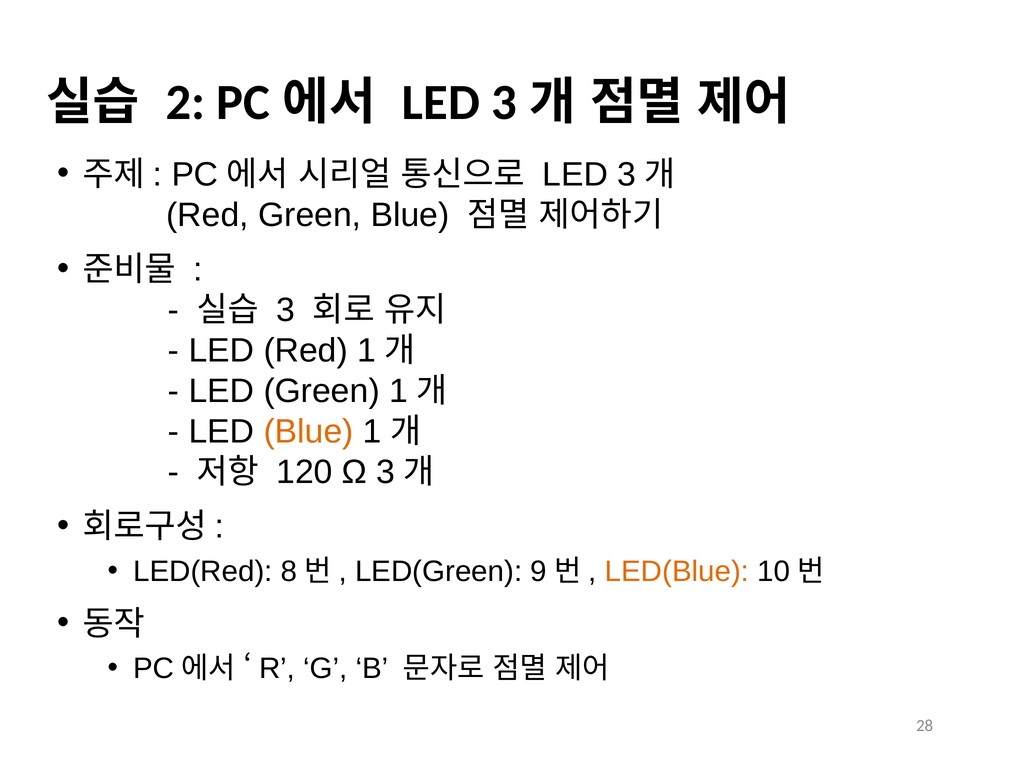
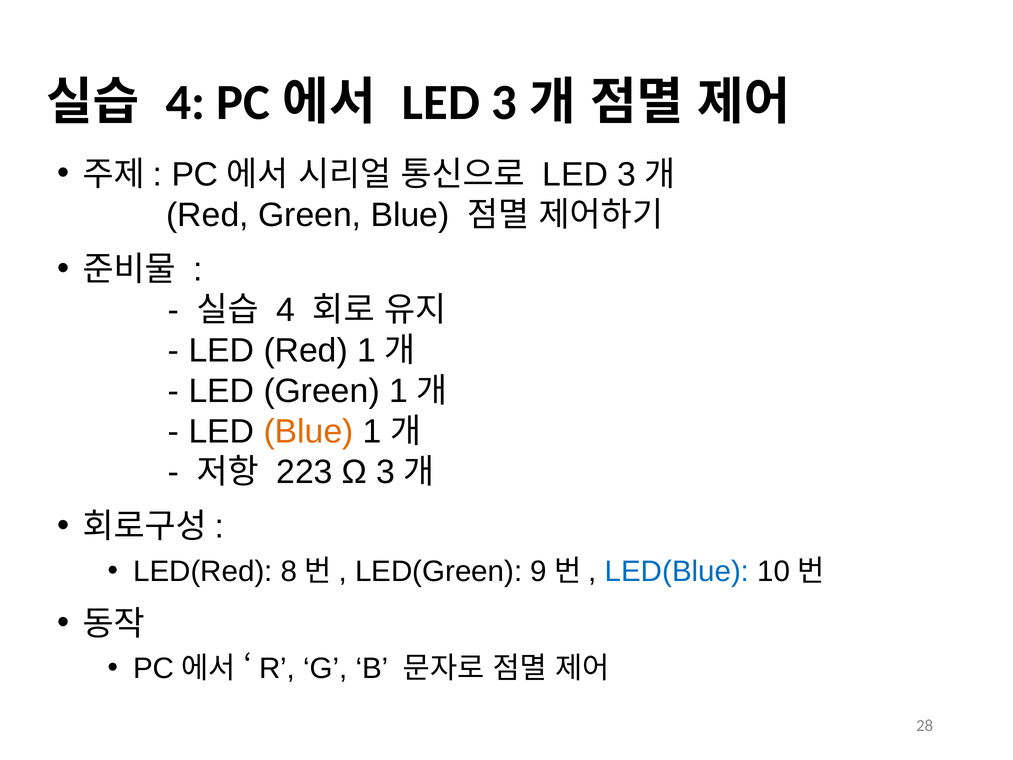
2: 2 -> 4 (185, 103)
3: 3 -> 4 (286, 310)
120: 120 -> 223 (304, 472)
LED(Blue colour: orange -> blue (677, 571)
